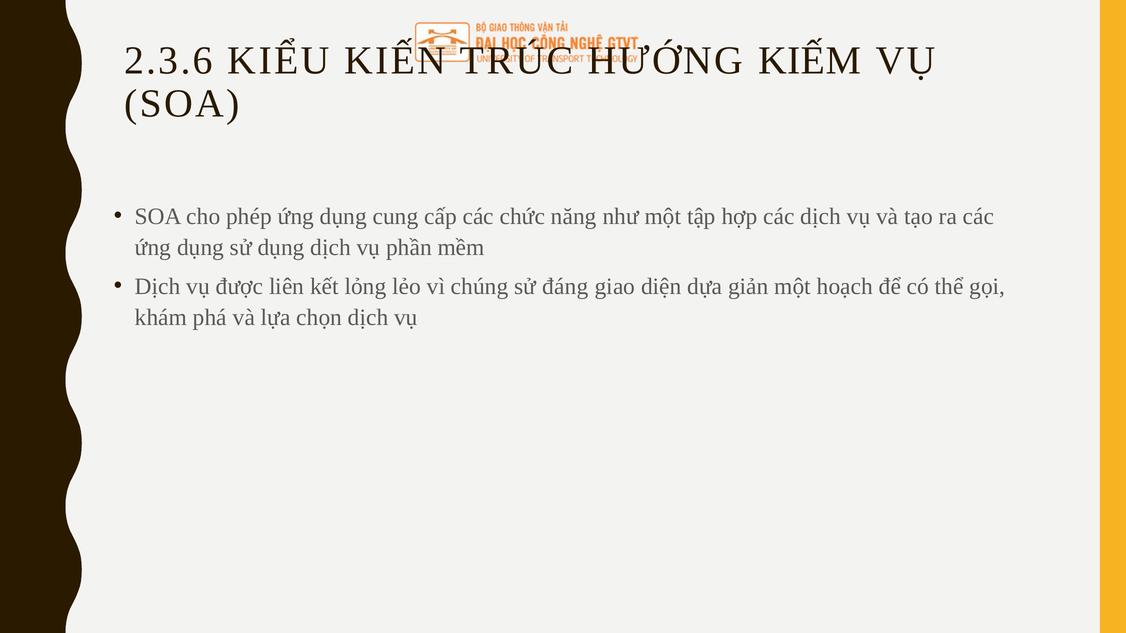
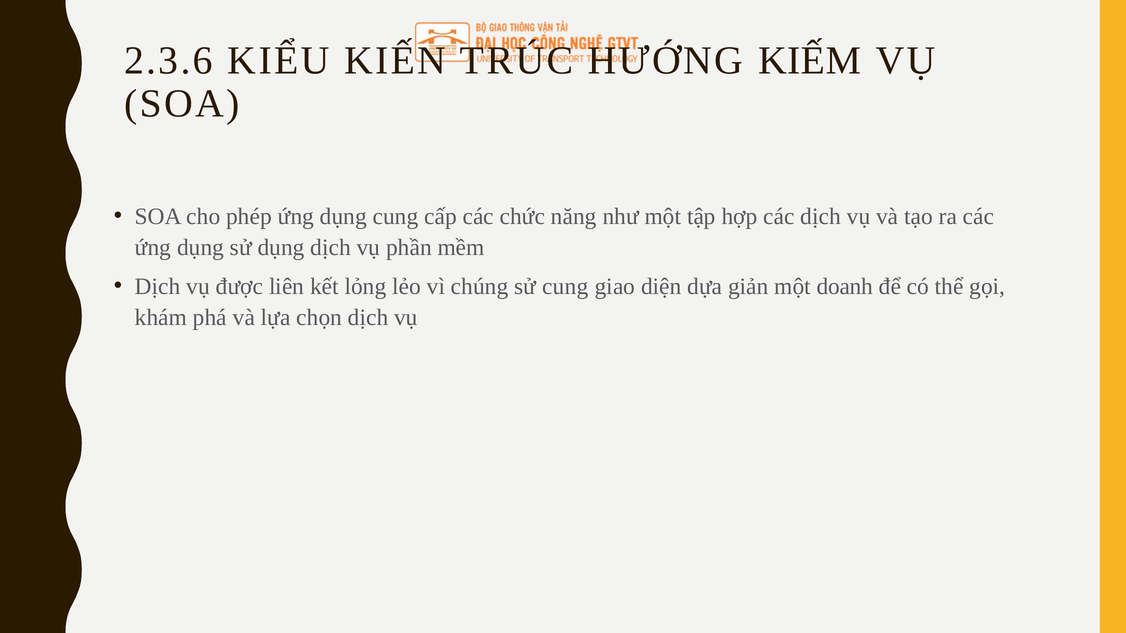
sử đáng: đáng -> cung (565, 287)
hoạch: hoạch -> doanh (845, 287)
